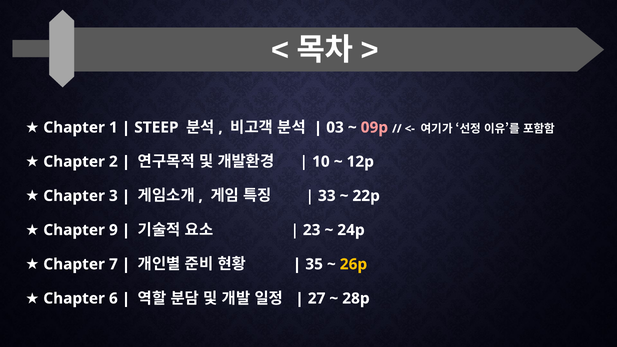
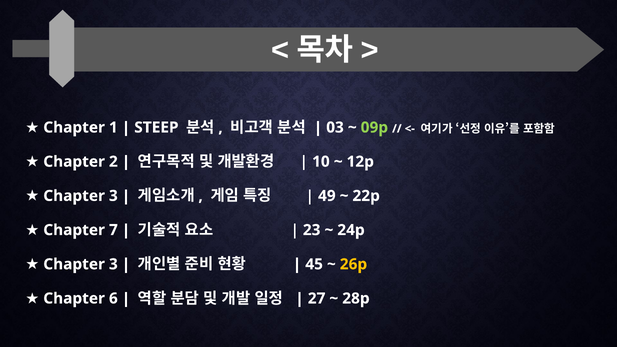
09p colour: pink -> light green (374, 127)
33: 33 -> 49 (327, 196)
9: 9 -> 7 (113, 230)
7: 7 -> 3 (113, 264)
35: 35 -> 45 (314, 264)
